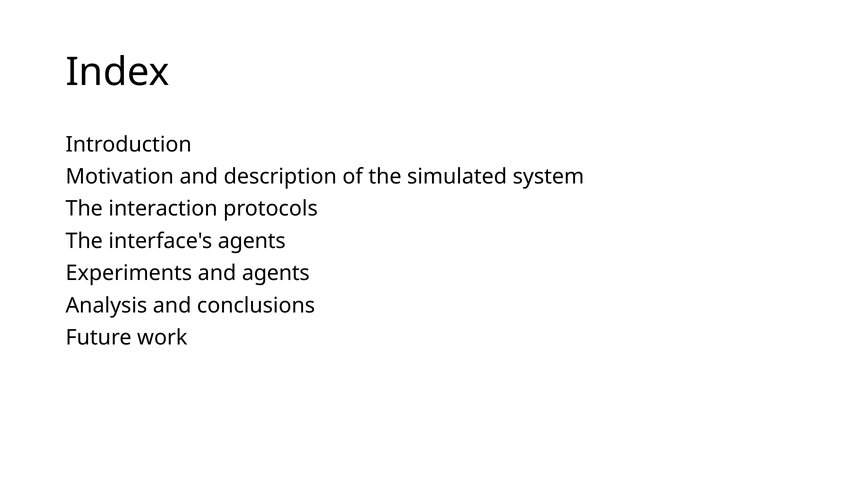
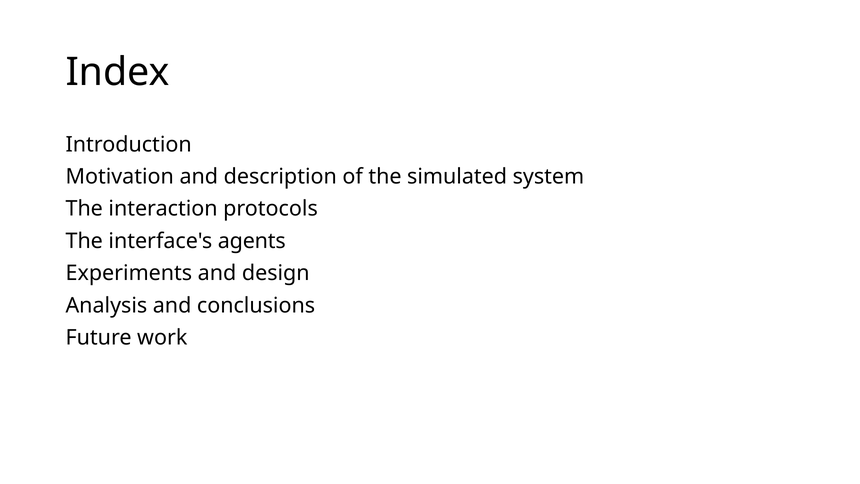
and agents: agents -> design (276, 273)
